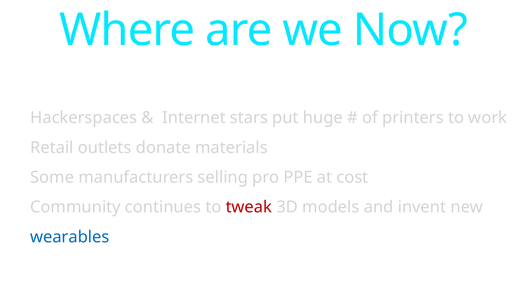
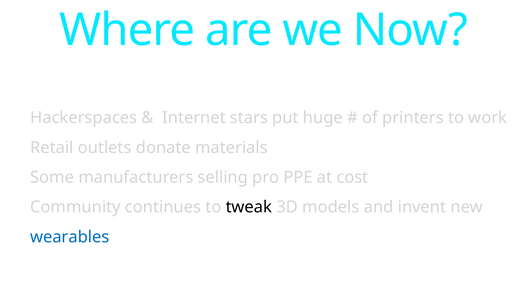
tweak colour: red -> black (249, 207)
